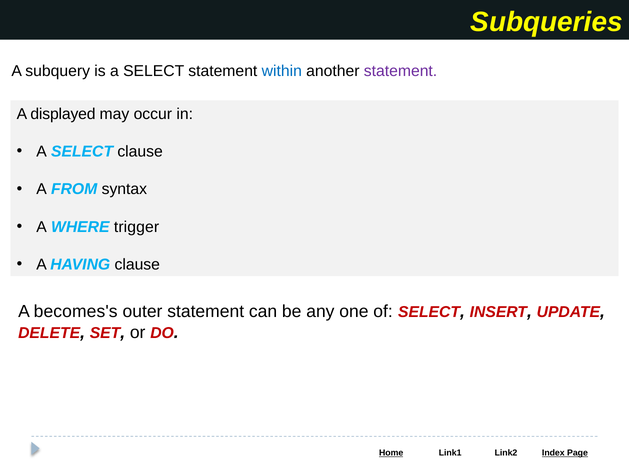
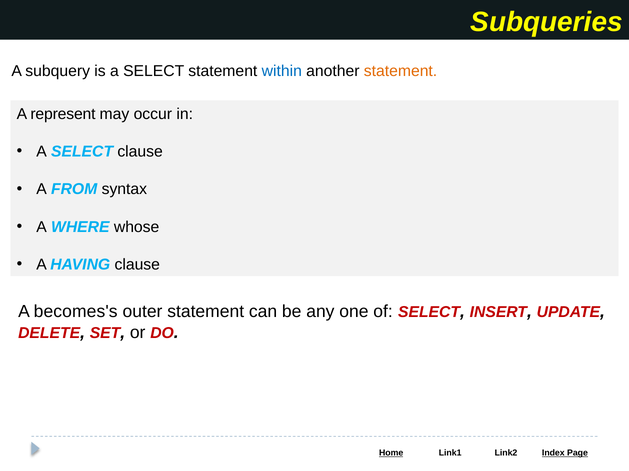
statement colour: purple -> orange (401, 71)
displayed: displayed -> represent (63, 114)
trigger: trigger -> whose (137, 227)
